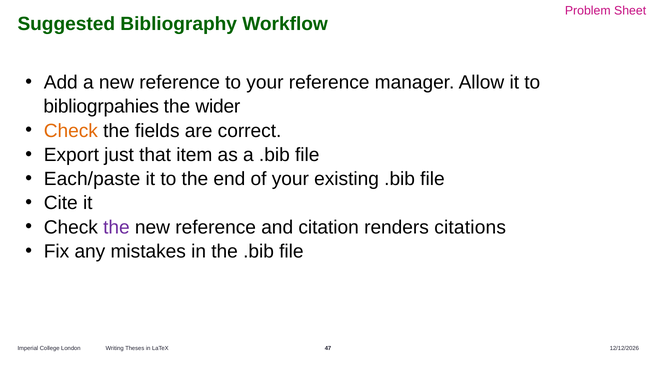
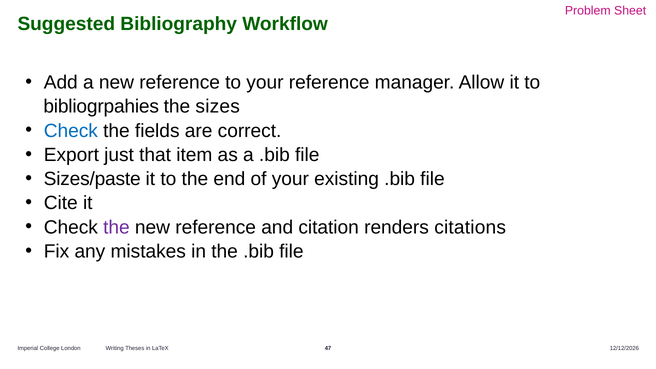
wider: wider -> sizes (218, 107)
Check colour: orange -> blue (71, 131)
Each/paste: Each/paste -> Sizes/paste (92, 179)
